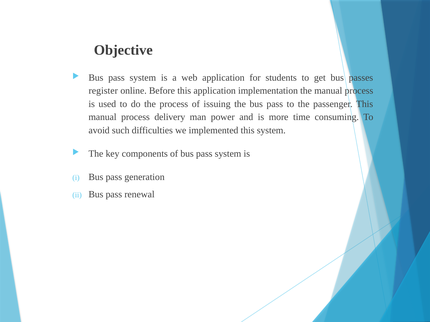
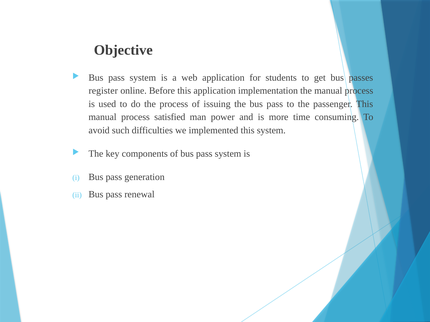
delivery: delivery -> satisfied (170, 117)
